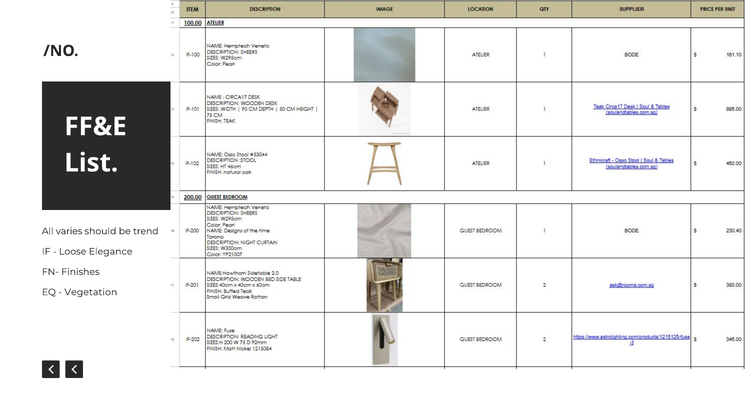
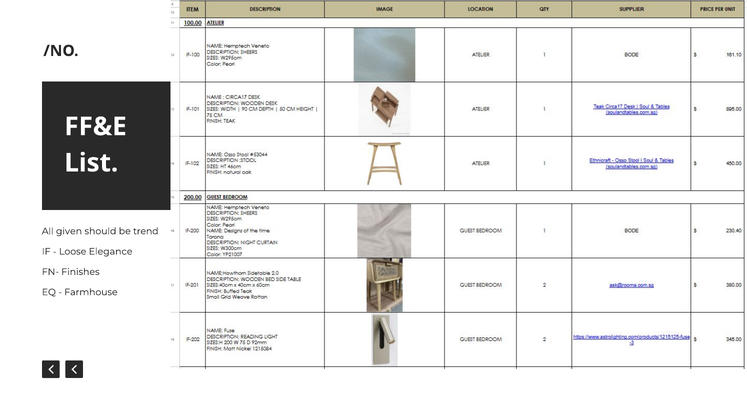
varies: varies -> given (69, 231)
Vegetation: Vegetation -> Farmhouse (91, 292)
